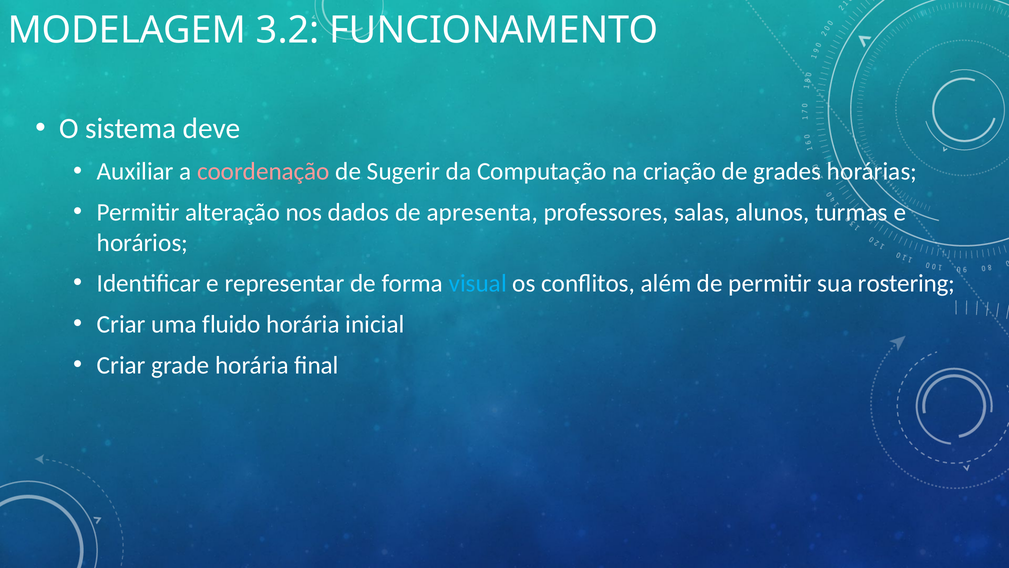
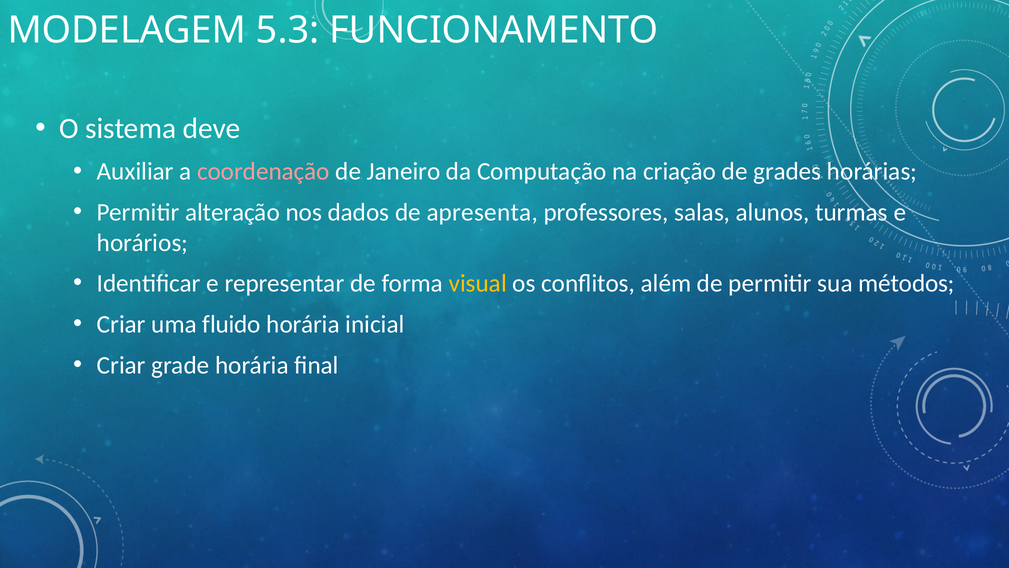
3.2: 3.2 -> 5.3 (288, 30)
Sugerir: Sugerir -> Janeiro (404, 171)
visual colour: light blue -> yellow (478, 283)
rostering: rostering -> métodos (906, 283)
